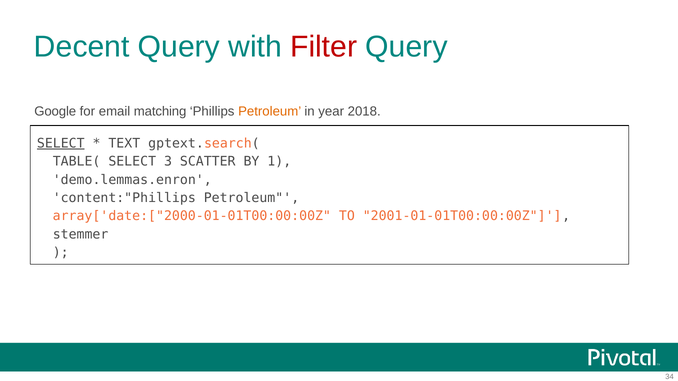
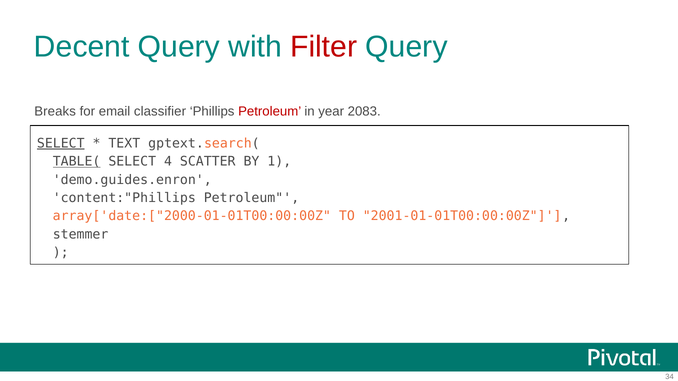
Google: Google -> Breaks (55, 111)
matching: matching -> classifier (160, 111)
Petroleum colour: orange -> red (270, 111)
2018: 2018 -> 2083 (364, 111)
TABLE( underline: none -> present (77, 162)
3: 3 -> 4 (168, 162)
demo.lemmas.enron: demo.lemmas.enron -> demo.guides.enron (132, 180)
